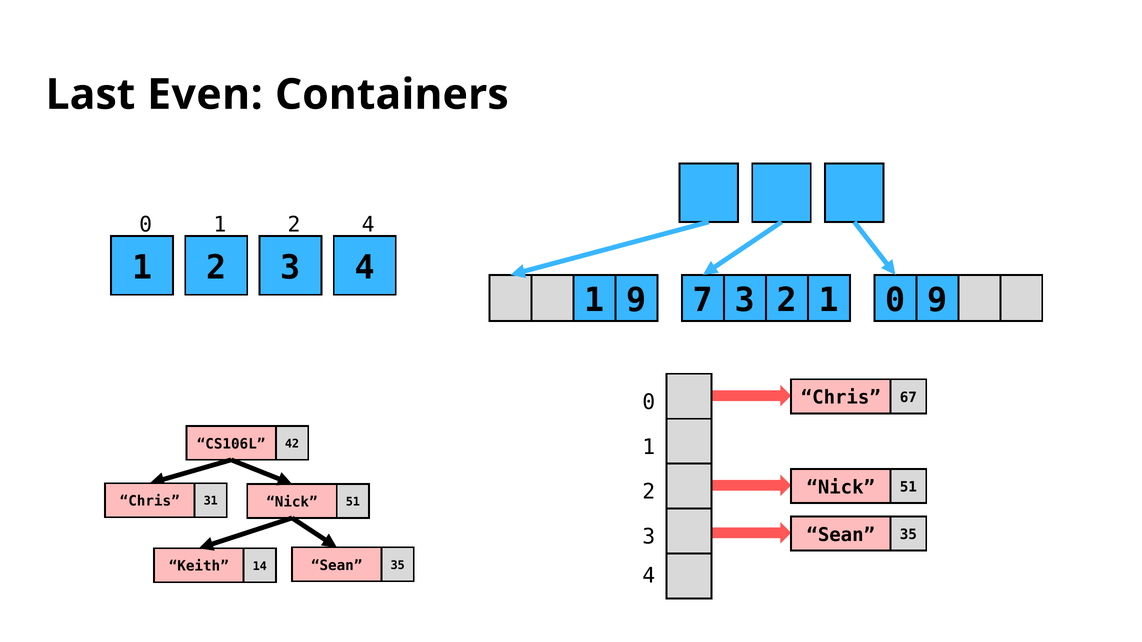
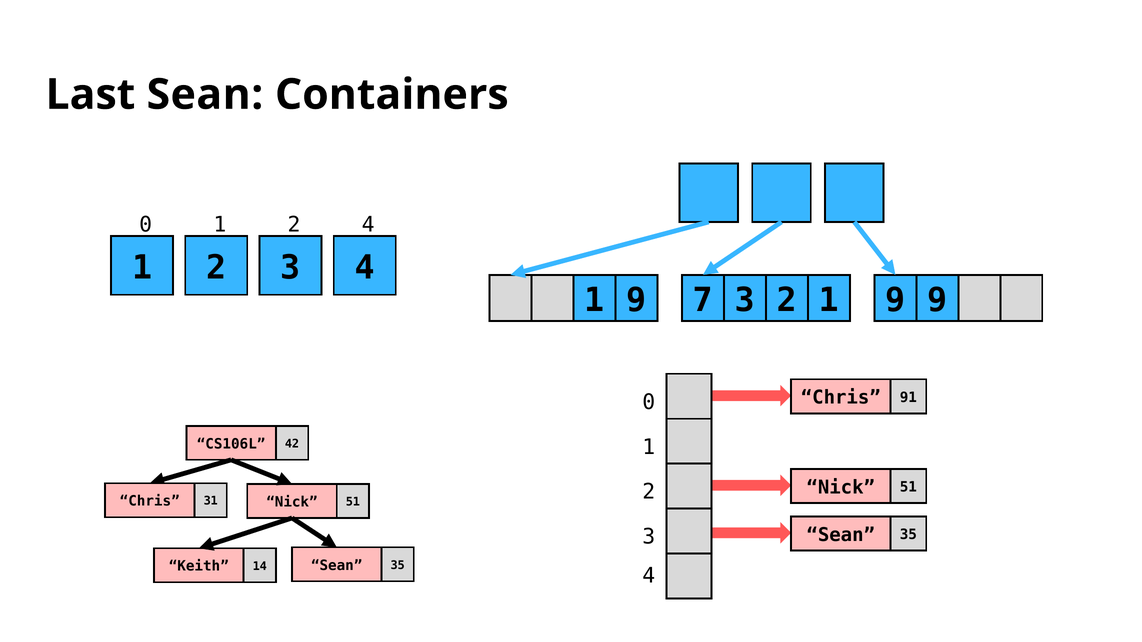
Last Even: Even -> Sean (205, 95)
2 1 0: 0 -> 9 (895, 300)
67: 67 -> 91 (908, 398)
